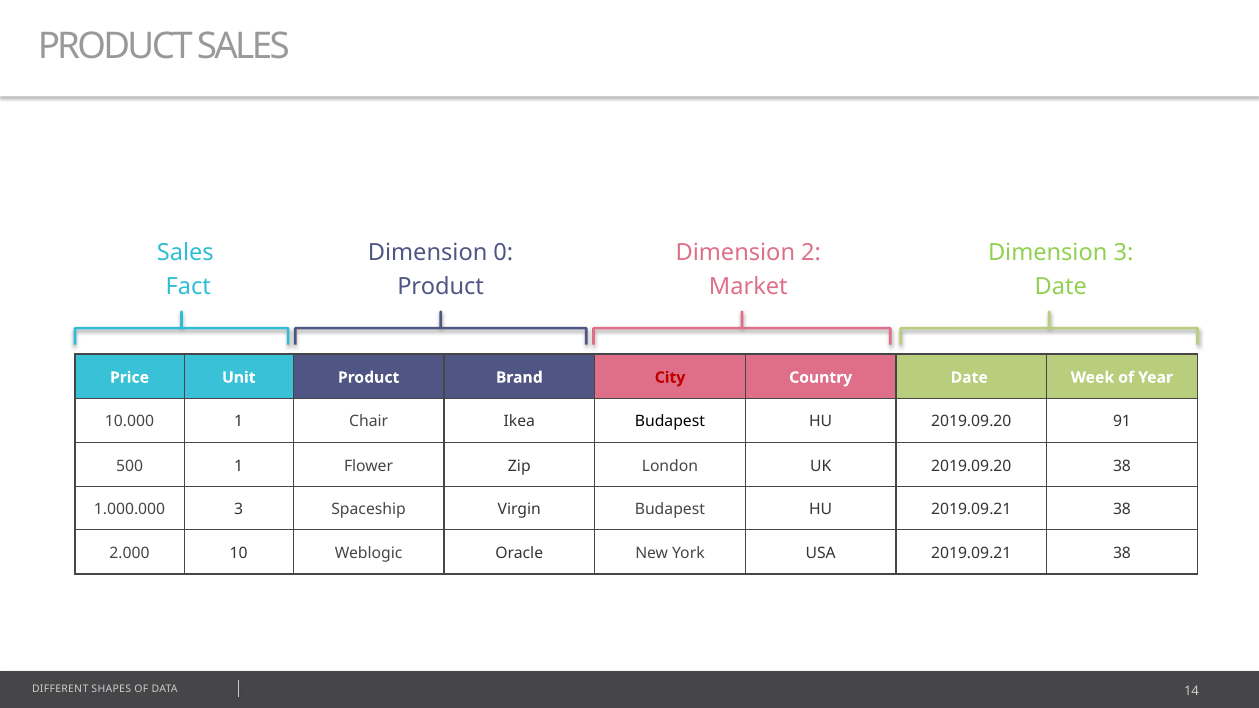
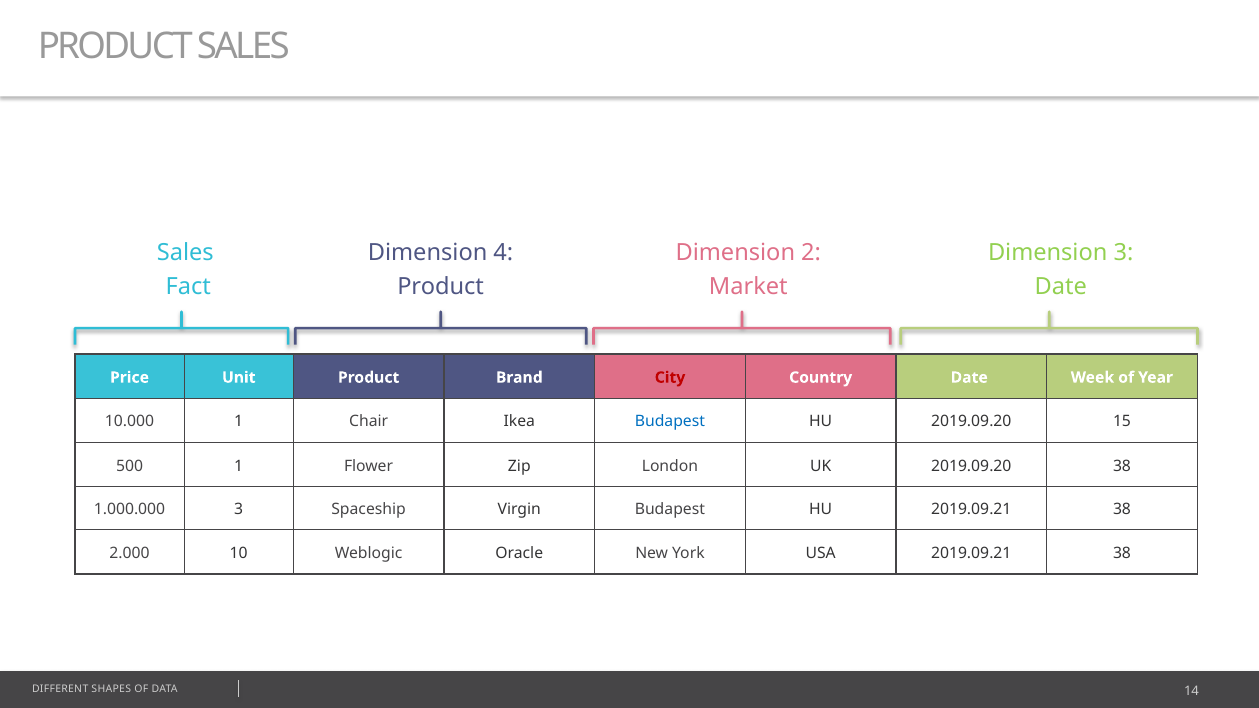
0: 0 -> 4 (503, 253)
Budapest colour: black -> blue (670, 422)
91: 91 -> 15 (1122, 422)
